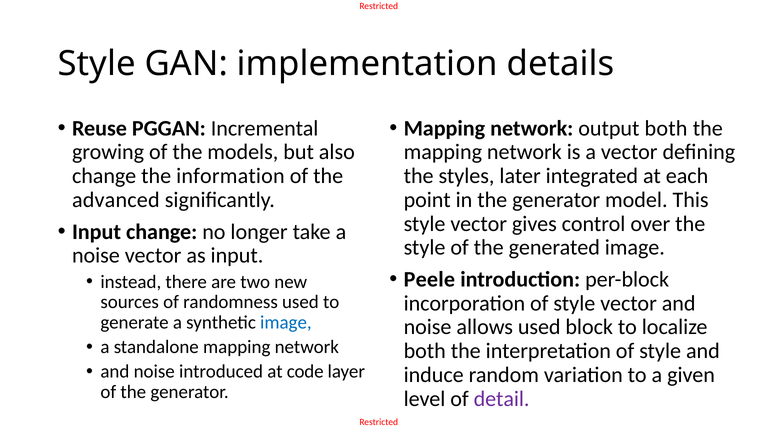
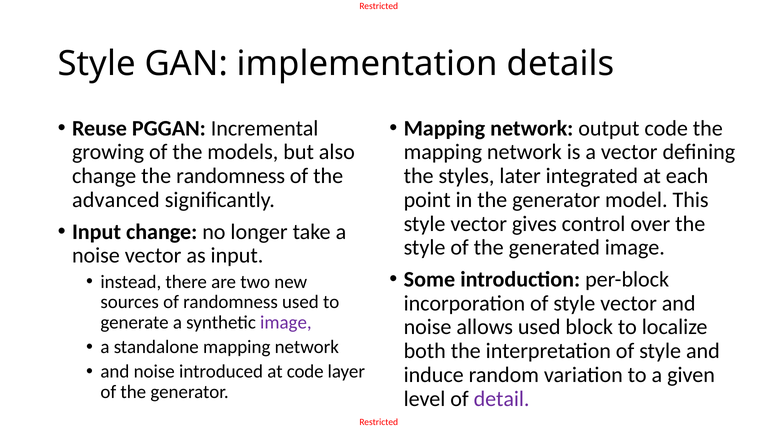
output both: both -> code (666, 128)
the information: information -> randomness (231, 176)
Peele: Peele -> Some (429, 279)
image colour: blue -> purple (286, 322)
